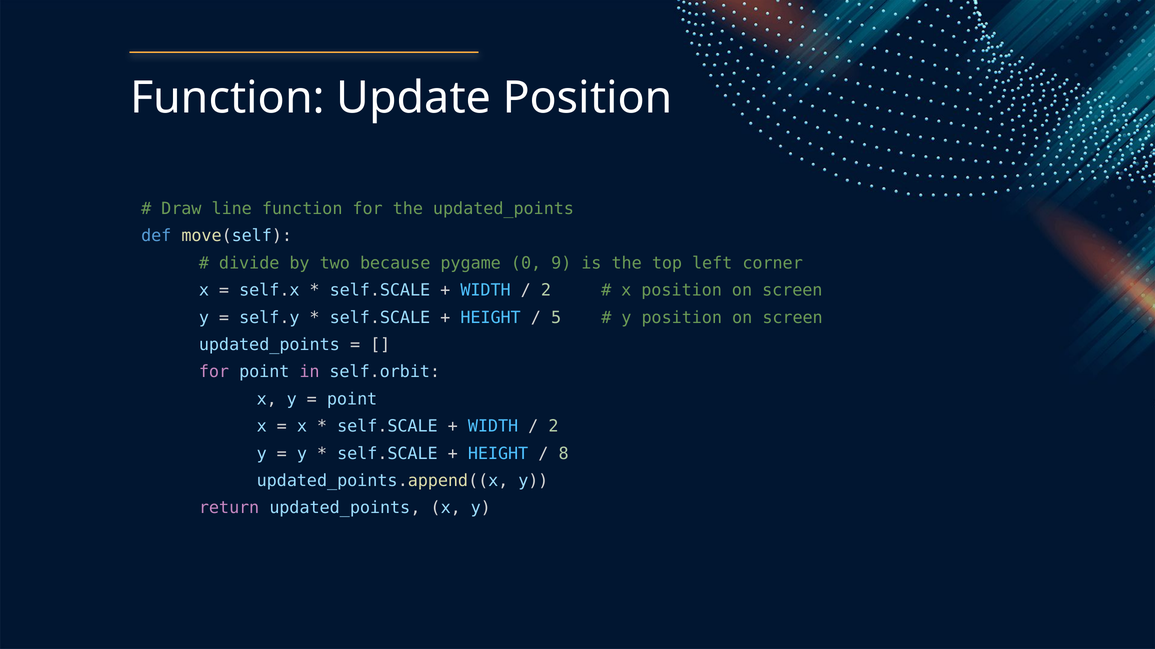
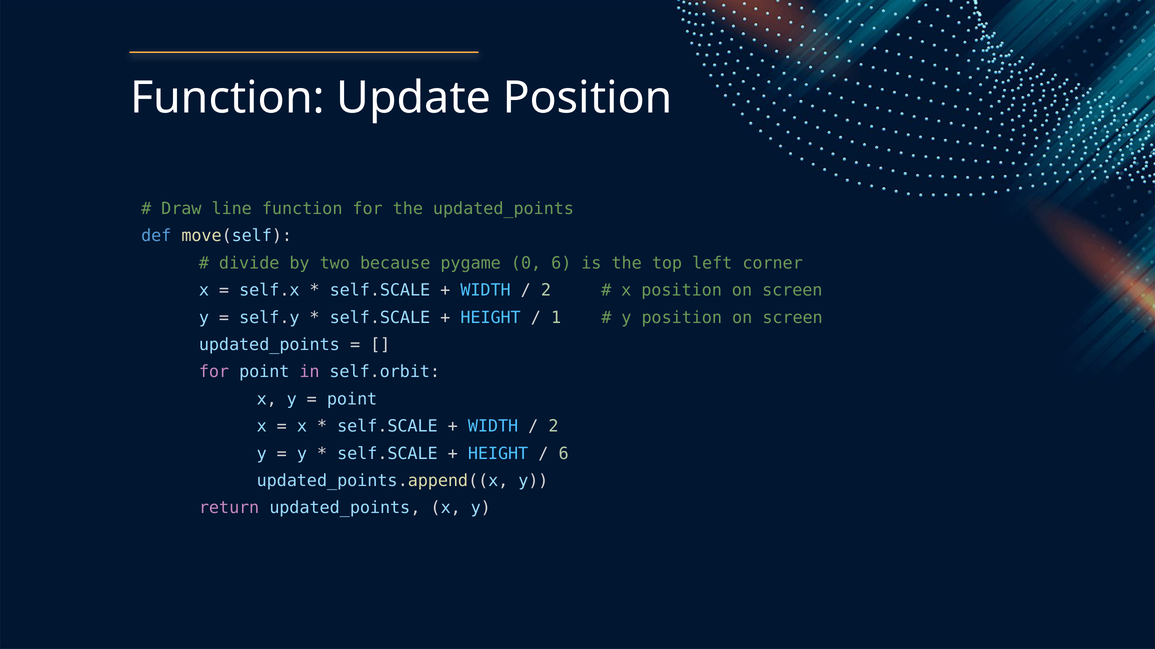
0 9: 9 -> 6 (561, 263)
5: 5 -> 1 (556, 318)
8: 8 -> 6 (564, 454)
